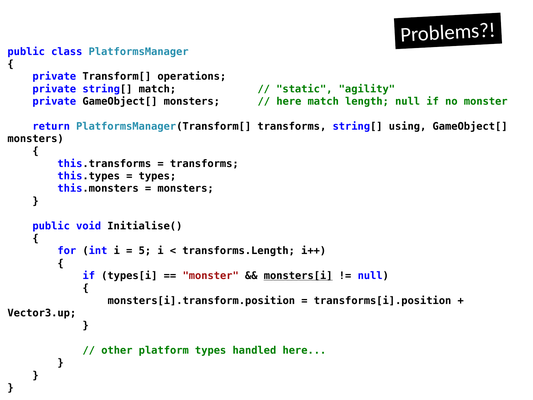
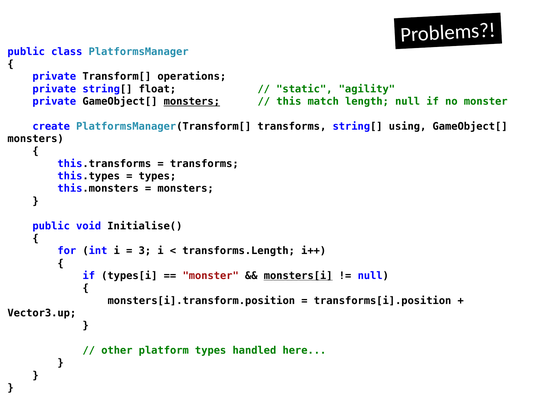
string[ match: match -> float (157, 89)
monsters underline: none -> present (192, 101)
here: here -> this (289, 101)
return: return -> create (51, 126)
5: 5 -> 3 (145, 251)
